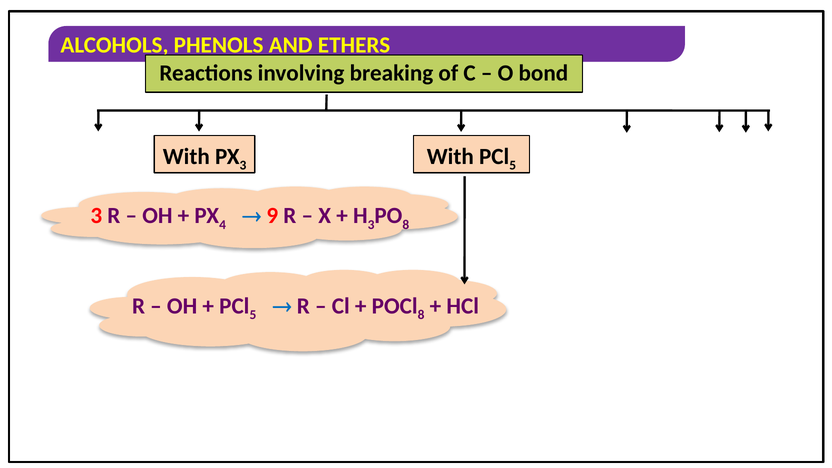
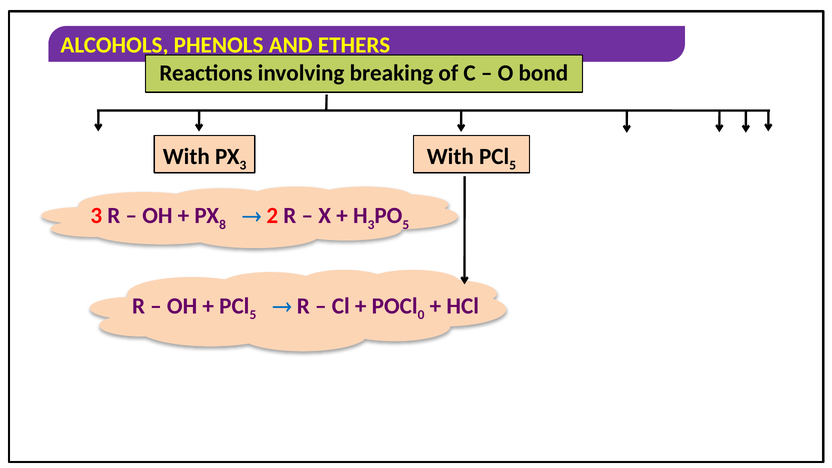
4: 4 -> 8 (223, 225)
9: 9 -> 2 (272, 216)
8: 8 -> 5 (406, 225)
8: 8 -> 0 (421, 315)
